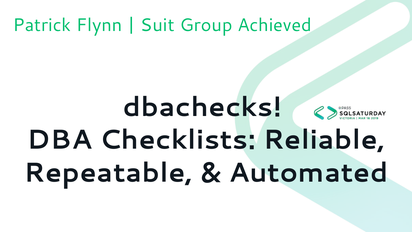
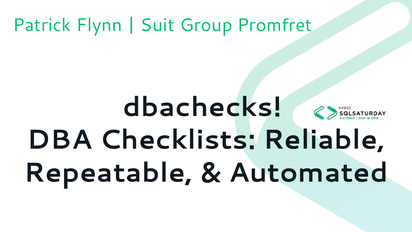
Achieved: Achieved -> Promfret (275, 25)
